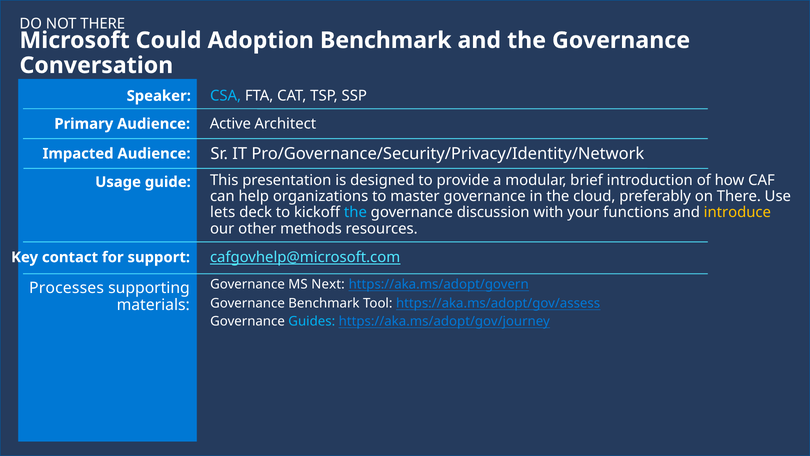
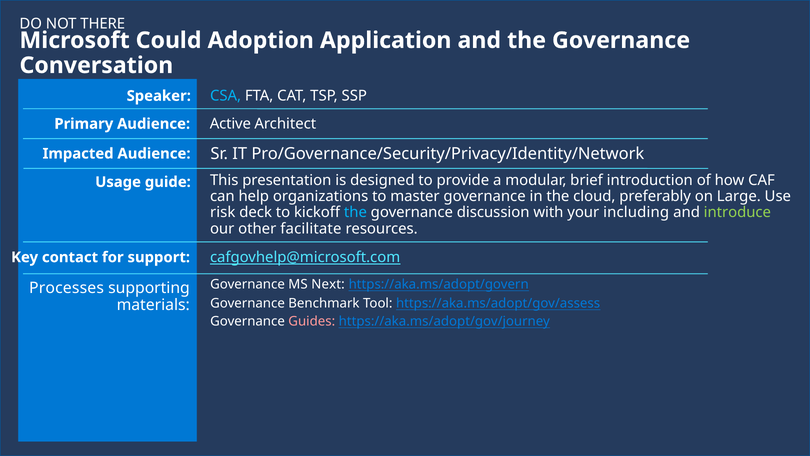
Adoption Benchmark: Benchmark -> Application (386, 40)
on There: There -> Large (739, 196)
lets: lets -> risk (223, 212)
functions: functions -> including (636, 212)
introduce colour: yellow -> light green (737, 212)
methods: methods -> facilitate (311, 228)
Guides colour: light blue -> pink (312, 321)
